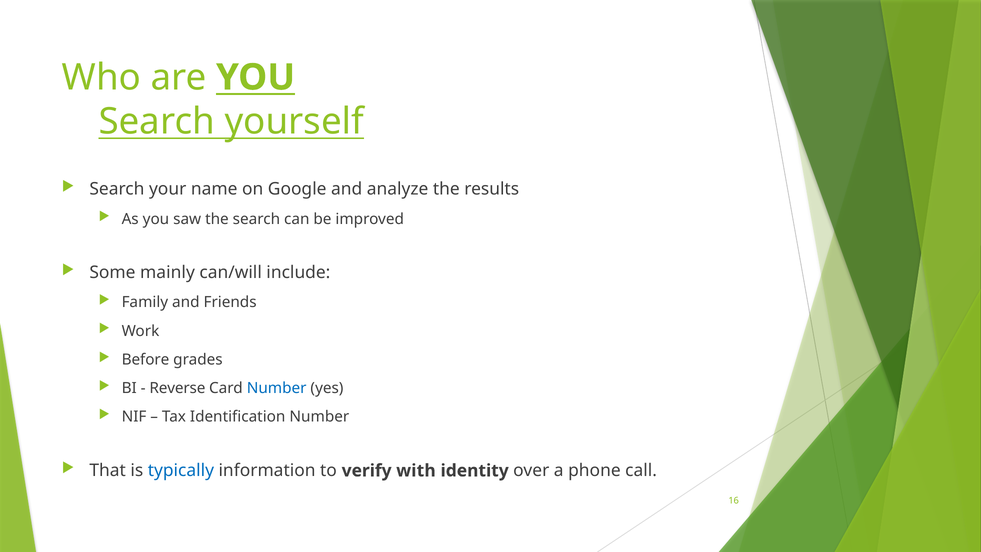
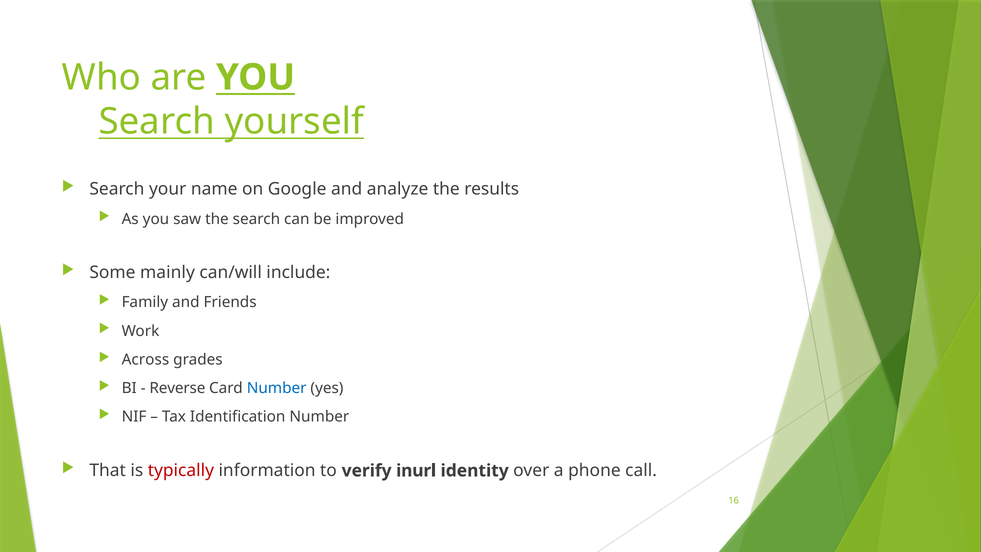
Before: Before -> Across (145, 360)
typically colour: blue -> red (181, 470)
with: with -> inurl (416, 470)
